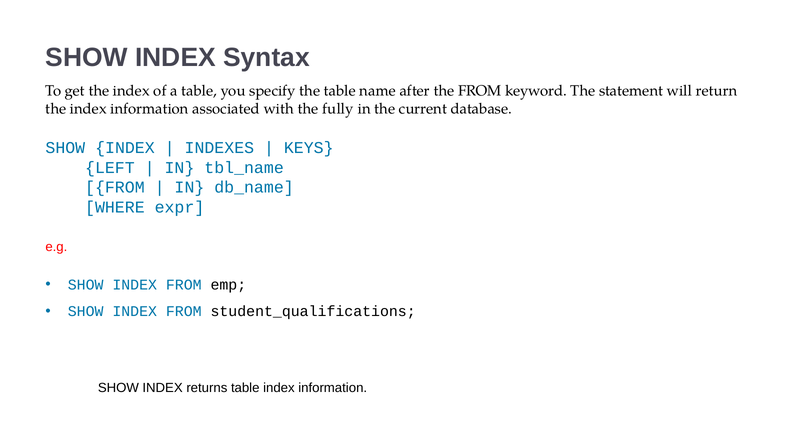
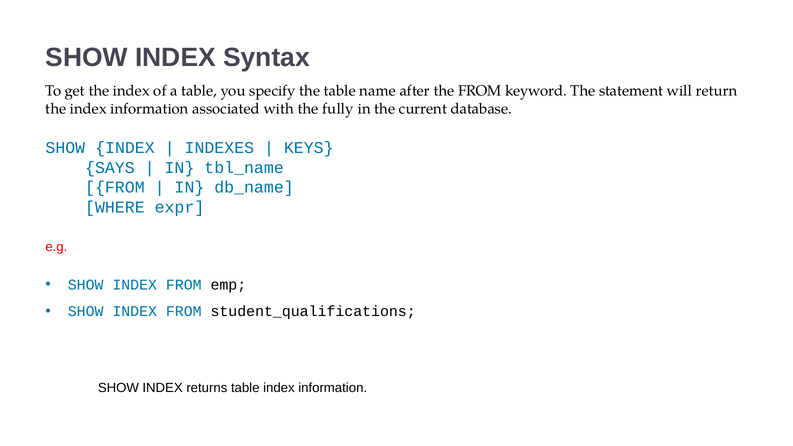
LEFT: LEFT -> SAYS (110, 168)
